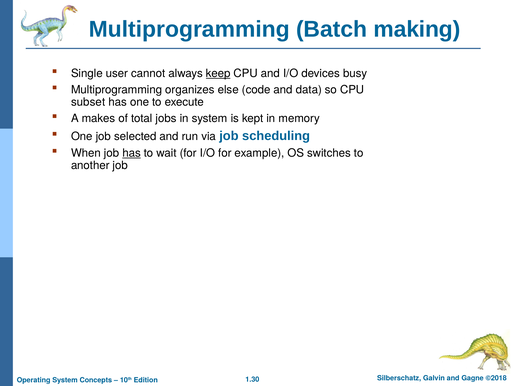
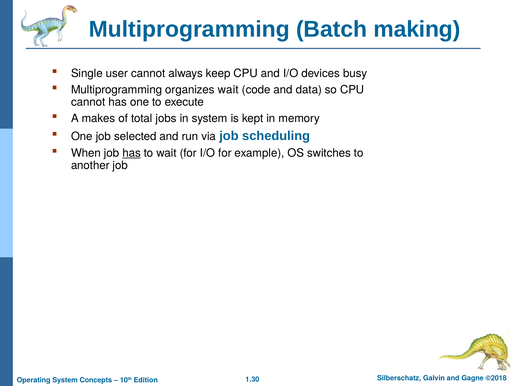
keep underline: present -> none (218, 73)
organizes else: else -> wait (228, 90)
subset: subset -> cannot (88, 102)
